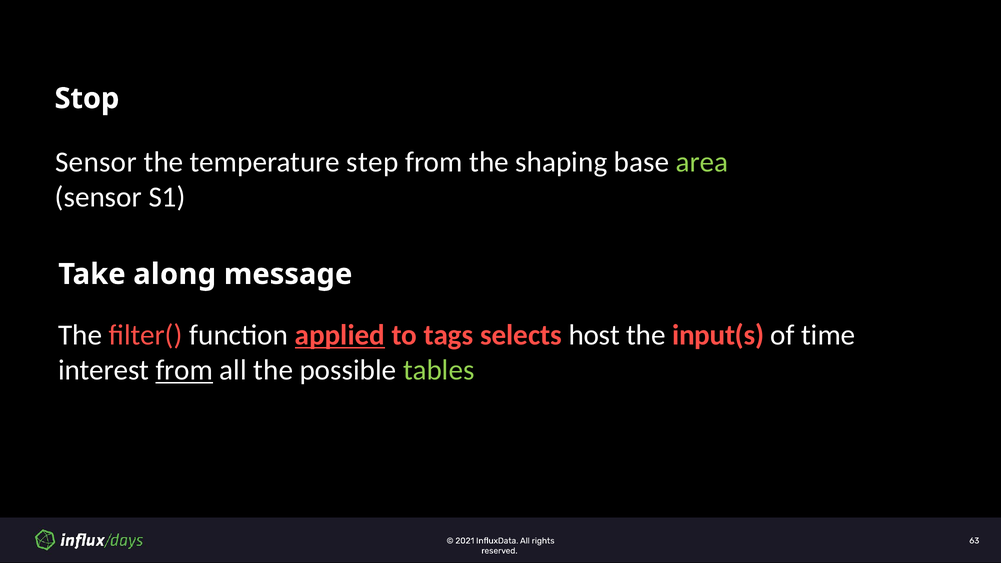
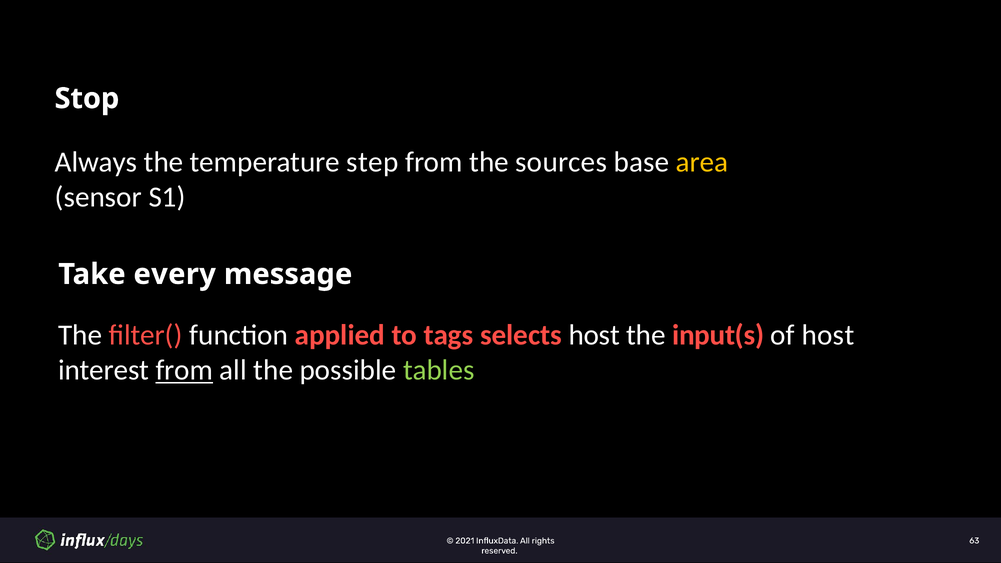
Sensor: Sensor -> Always (96, 162)
shaping: shaping -> sources (561, 162)
area colour: light green -> yellow (702, 162)
along: along -> every (175, 274)
applied underline: present -> none (340, 335)
of time: time -> host (828, 335)
